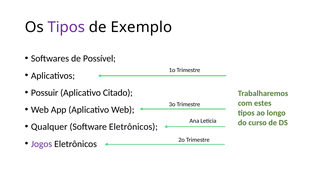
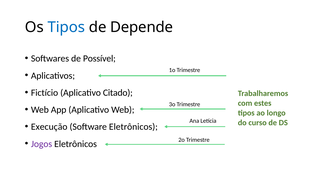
Tipos colour: purple -> blue (66, 27)
Exemplo: Exemplo -> Depende (142, 27)
Possuir: Possuir -> Fictício (45, 93)
Qualquer: Qualquer -> Execução (49, 127)
